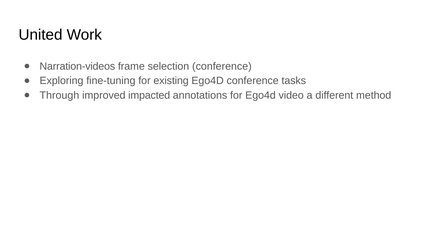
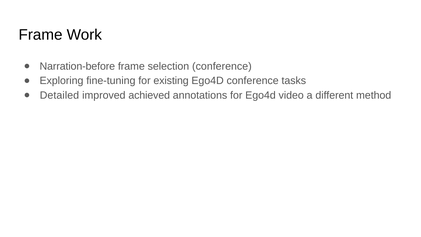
United: United -> Frame (41, 35)
Narration-videos: Narration-videos -> Narration-before (77, 66)
Through: Through -> Detailed (59, 95)
impacted: impacted -> achieved (149, 95)
